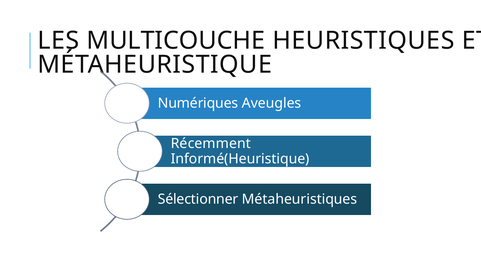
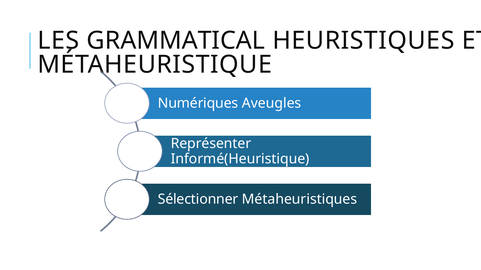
MULTICOUCHE: MULTICOUCHE -> GRAMMATICAL (176, 41)
Récemment: Récemment -> Représenter (211, 144)
